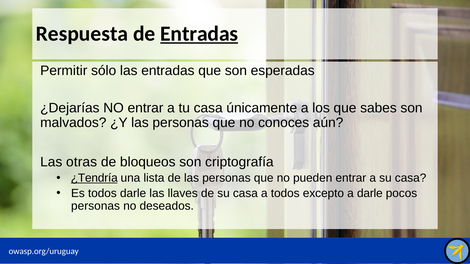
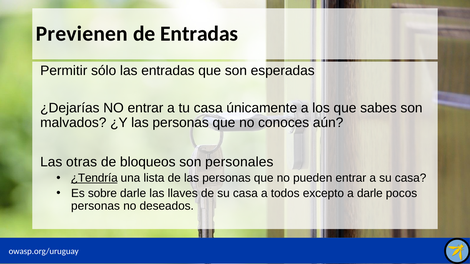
Respuesta: Respuesta -> Previenen (82, 34)
Entradas underline: present -> none (199, 34)
criptografía: criptografía -> personales (239, 162)
Es todos: todos -> sobre (102, 193)
